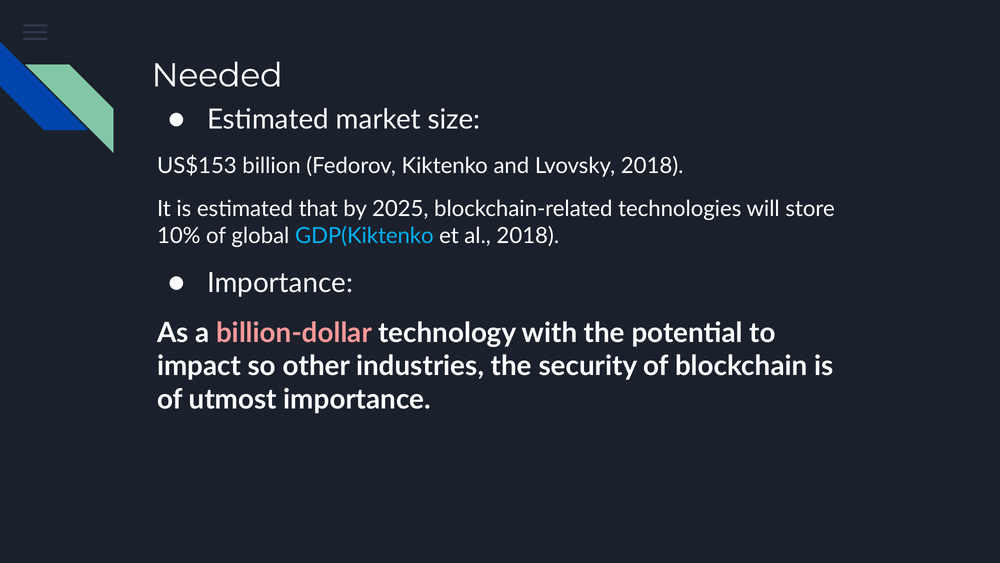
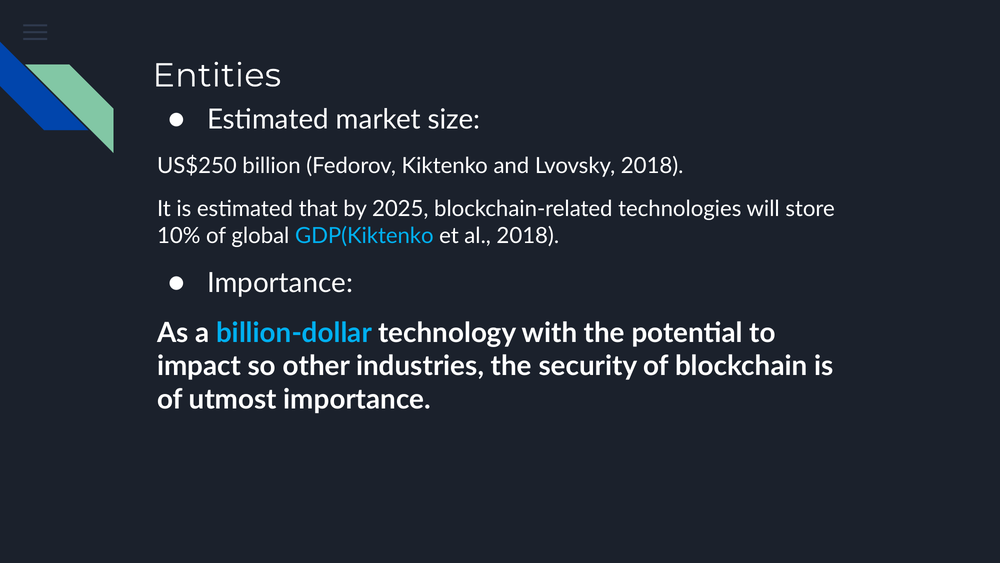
Needed: Needed -> Entities (217, 75)
US$153: US$153 -> US$250 (197, 166)
billion-dollar colour: pink -> light blue (294, 333)
